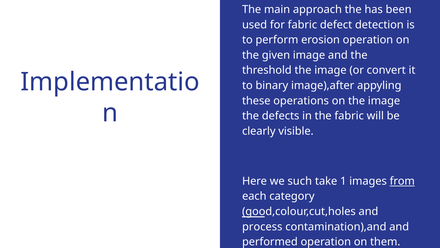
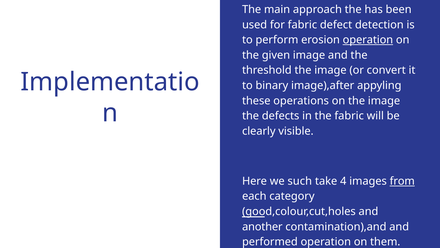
operation underline: none -> present (368, 40)
1: 1 -> 4 (343, 181)
process: process -> another (262, 226)
